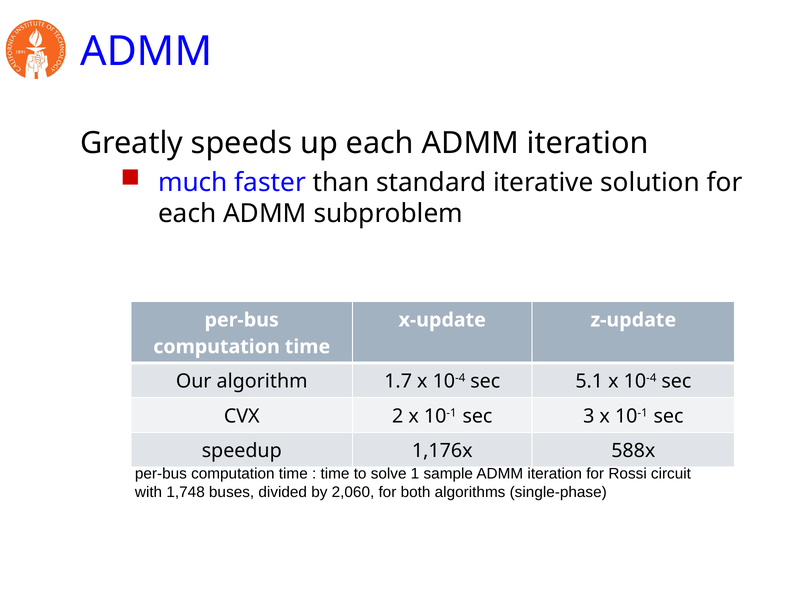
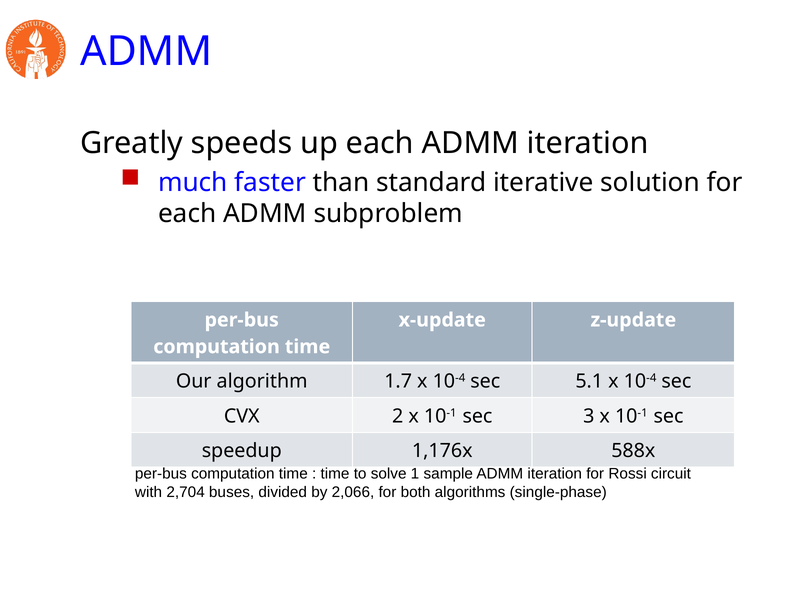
1,748: 1,748 -> 2,704 (186, 492)
2,060: 2,060 -> 2,066 (353, 492)
